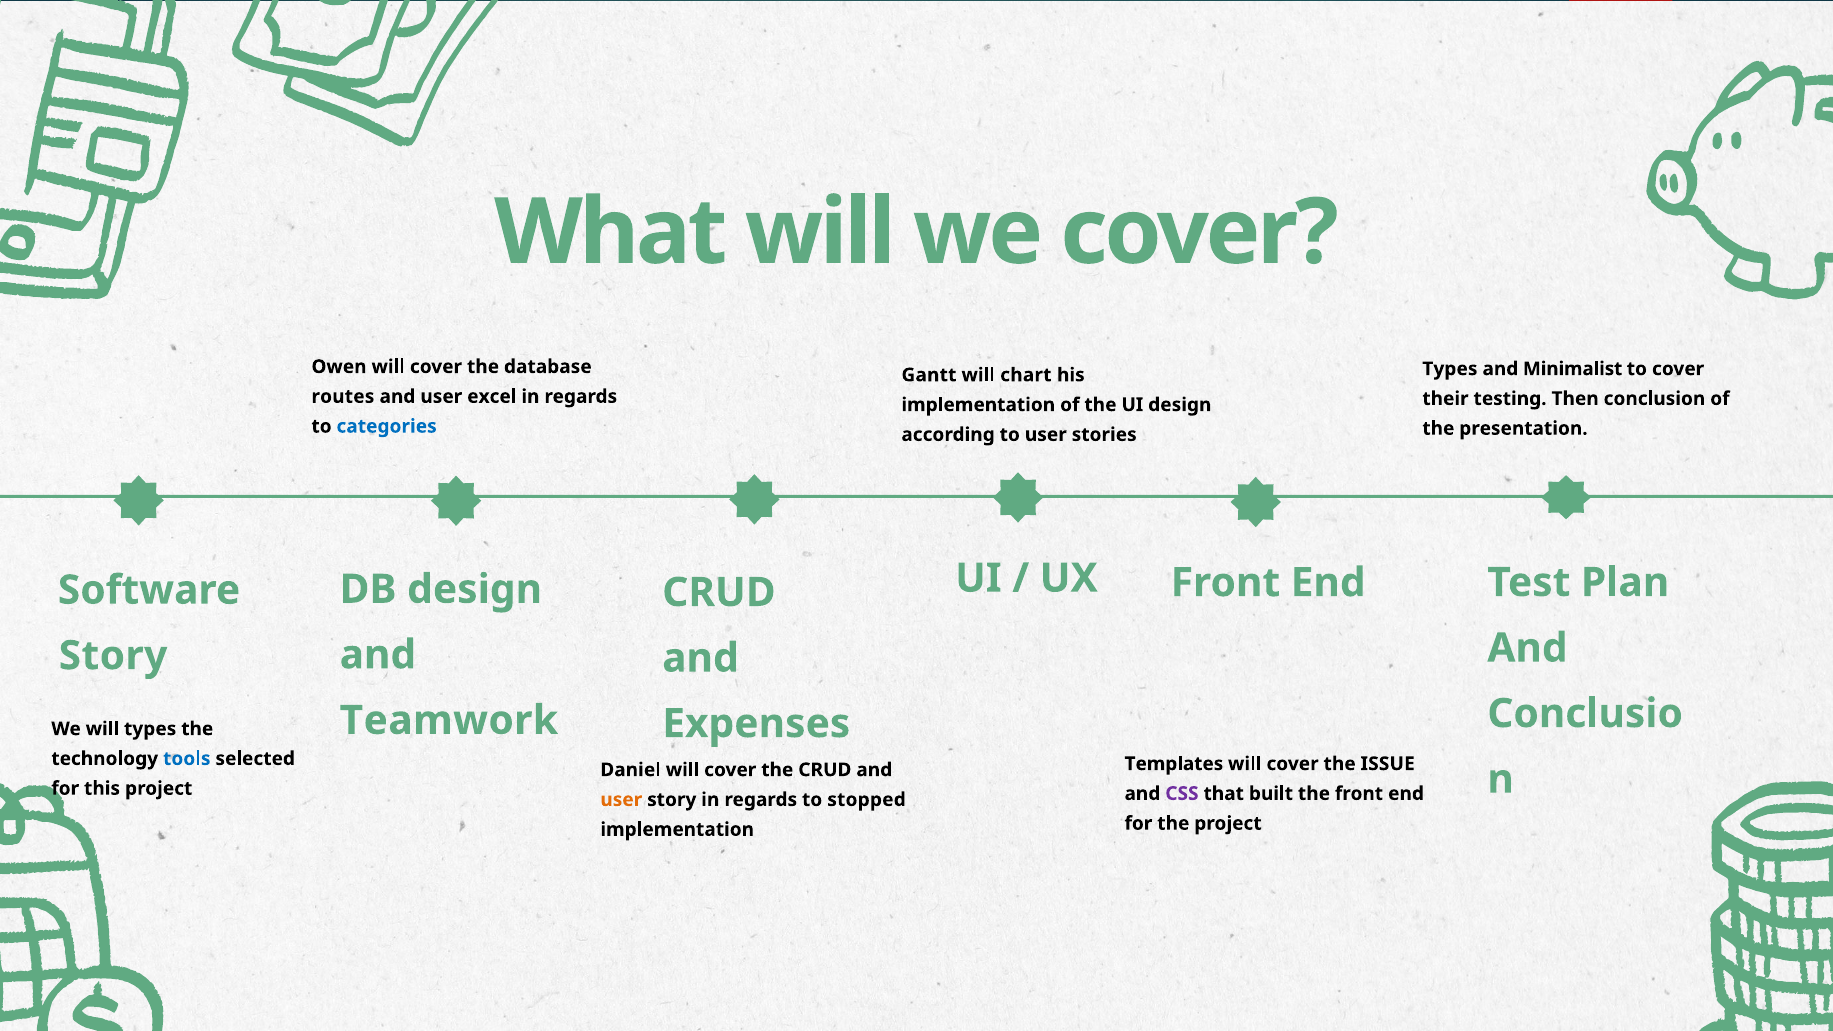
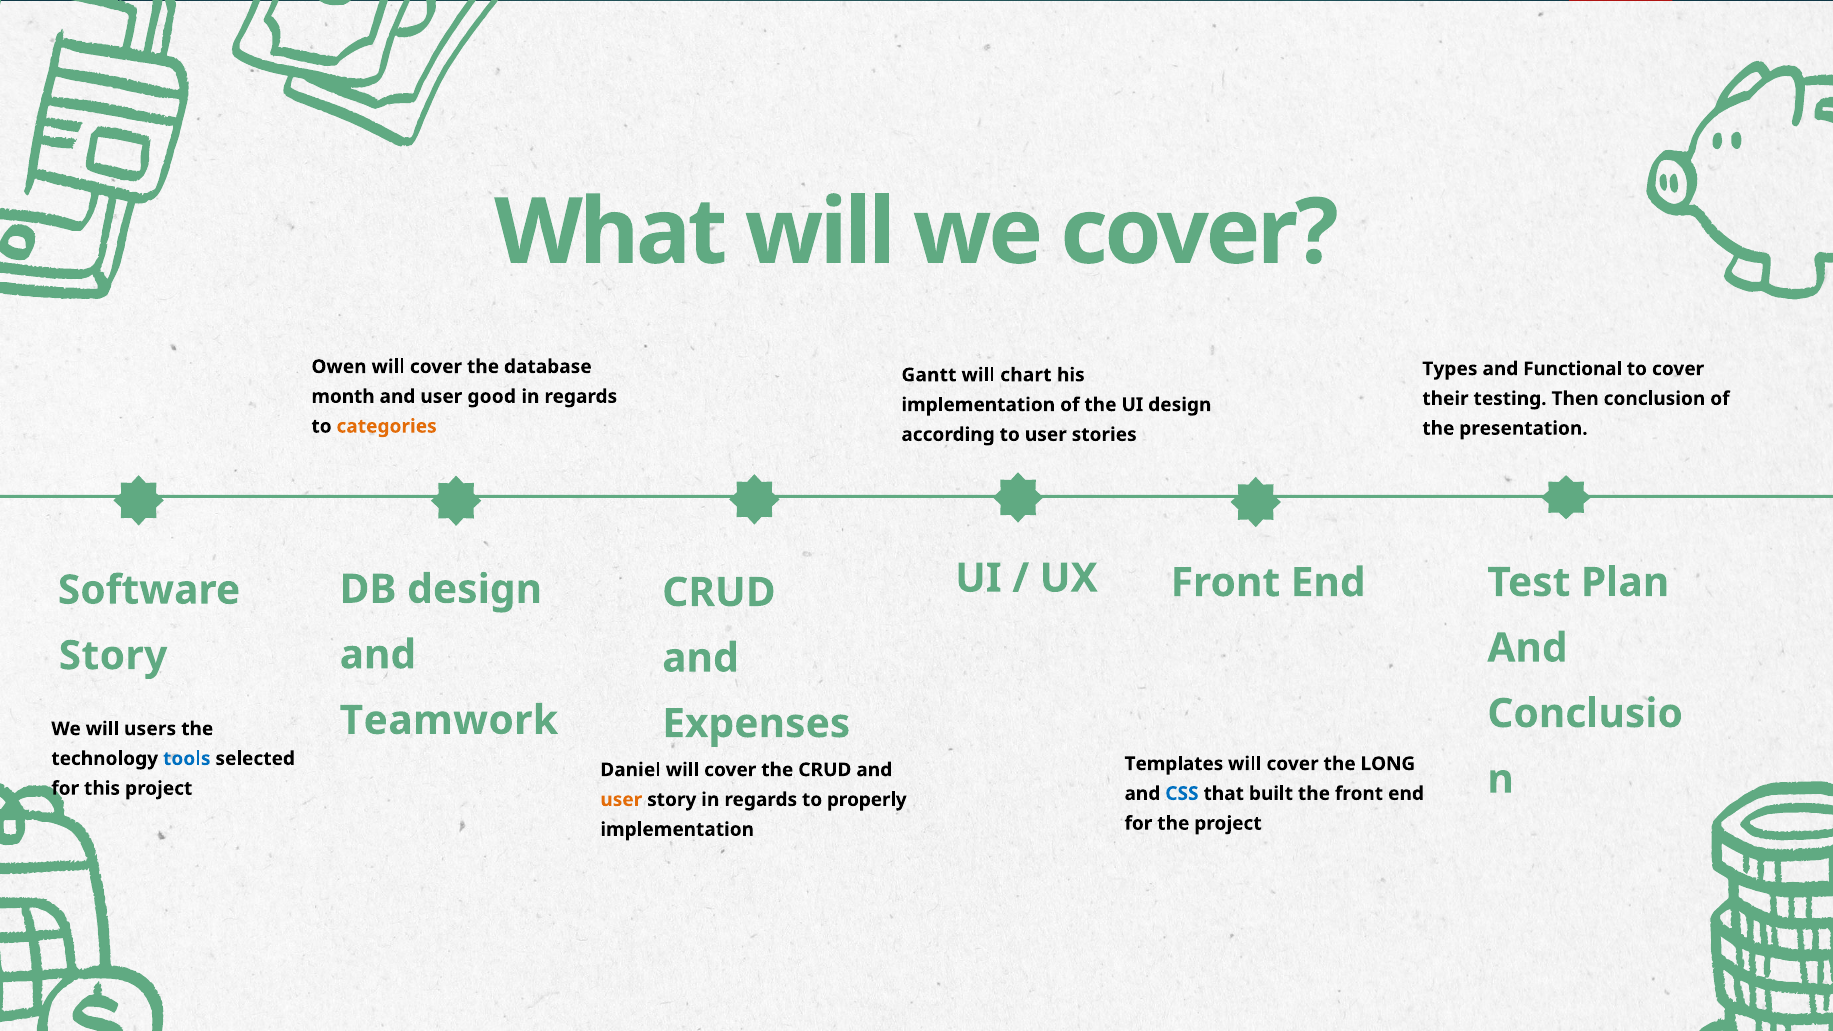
Minimalist: Minimalist -> Functional (1573, 369)
routes: routes -> month (343, 397)
excel: excel -> good (492, 397)
categories colour: blue -> orange (387, 426)
will types: types -> users (150, 729)
ISSUE: ISSUE -> LONG (1388, 764)
CSS colour: purple -> blue (1182, 794)
stopped: stopped -> properly (867, 800)
